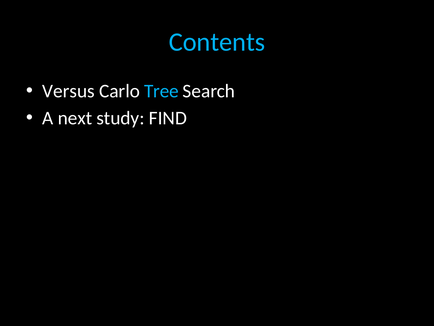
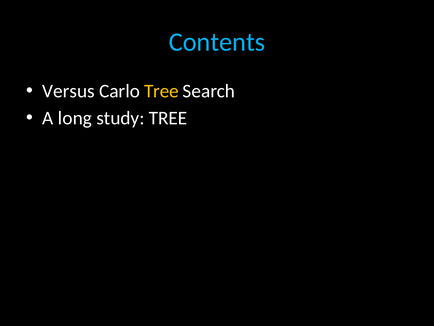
Tree colour: light blue -> yellow (161, 91)
next: next -> long (75, 118)
study FIND: FIND -> TREE (168, 118)
